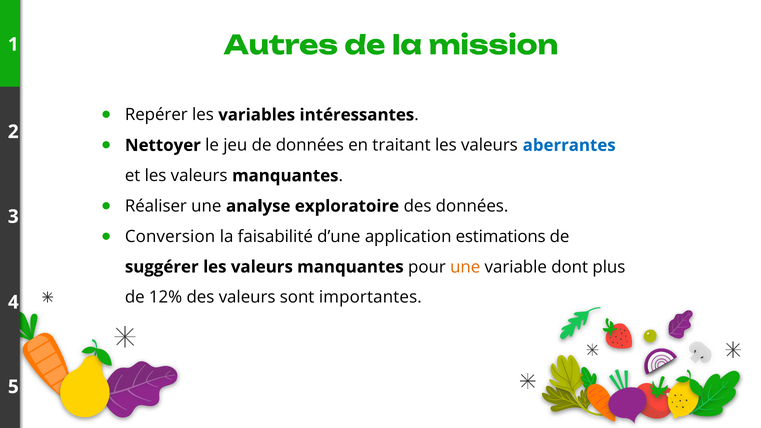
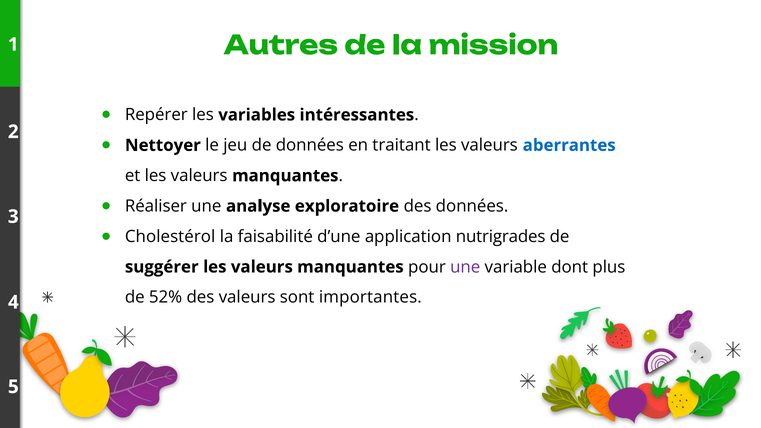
Conversion: Conversion -> Cholestérol (170, 237)
estimations: estimations -> nutrigrades (501, 237)
une colour: orange -> purple (465, 267)
12%: 12% -> 52% (166, 297)
